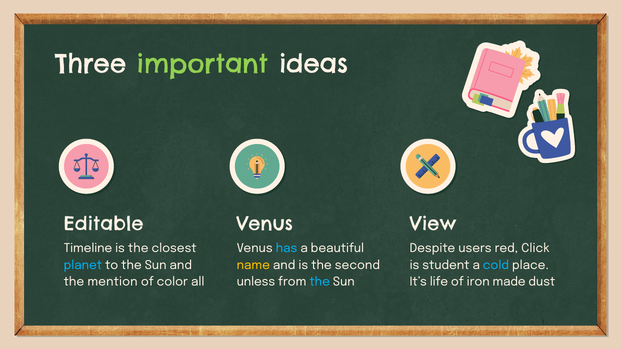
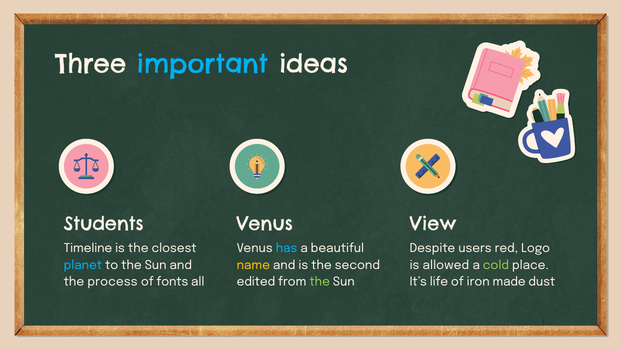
important colour: light green -> light blue (203, 64)
Editable: Editable -> Students (104, 224)
Click: Click -> Logo (536, 249)
student: student -> allowed (446, 265)
cold colour: light blue -> light green (496, 265)
mention: mention -> process (113, 282)
color: color -> fonts (172, 282)
unless: unless -> edited (256, 282)
the colour: light blue -> light green (320, 282)
